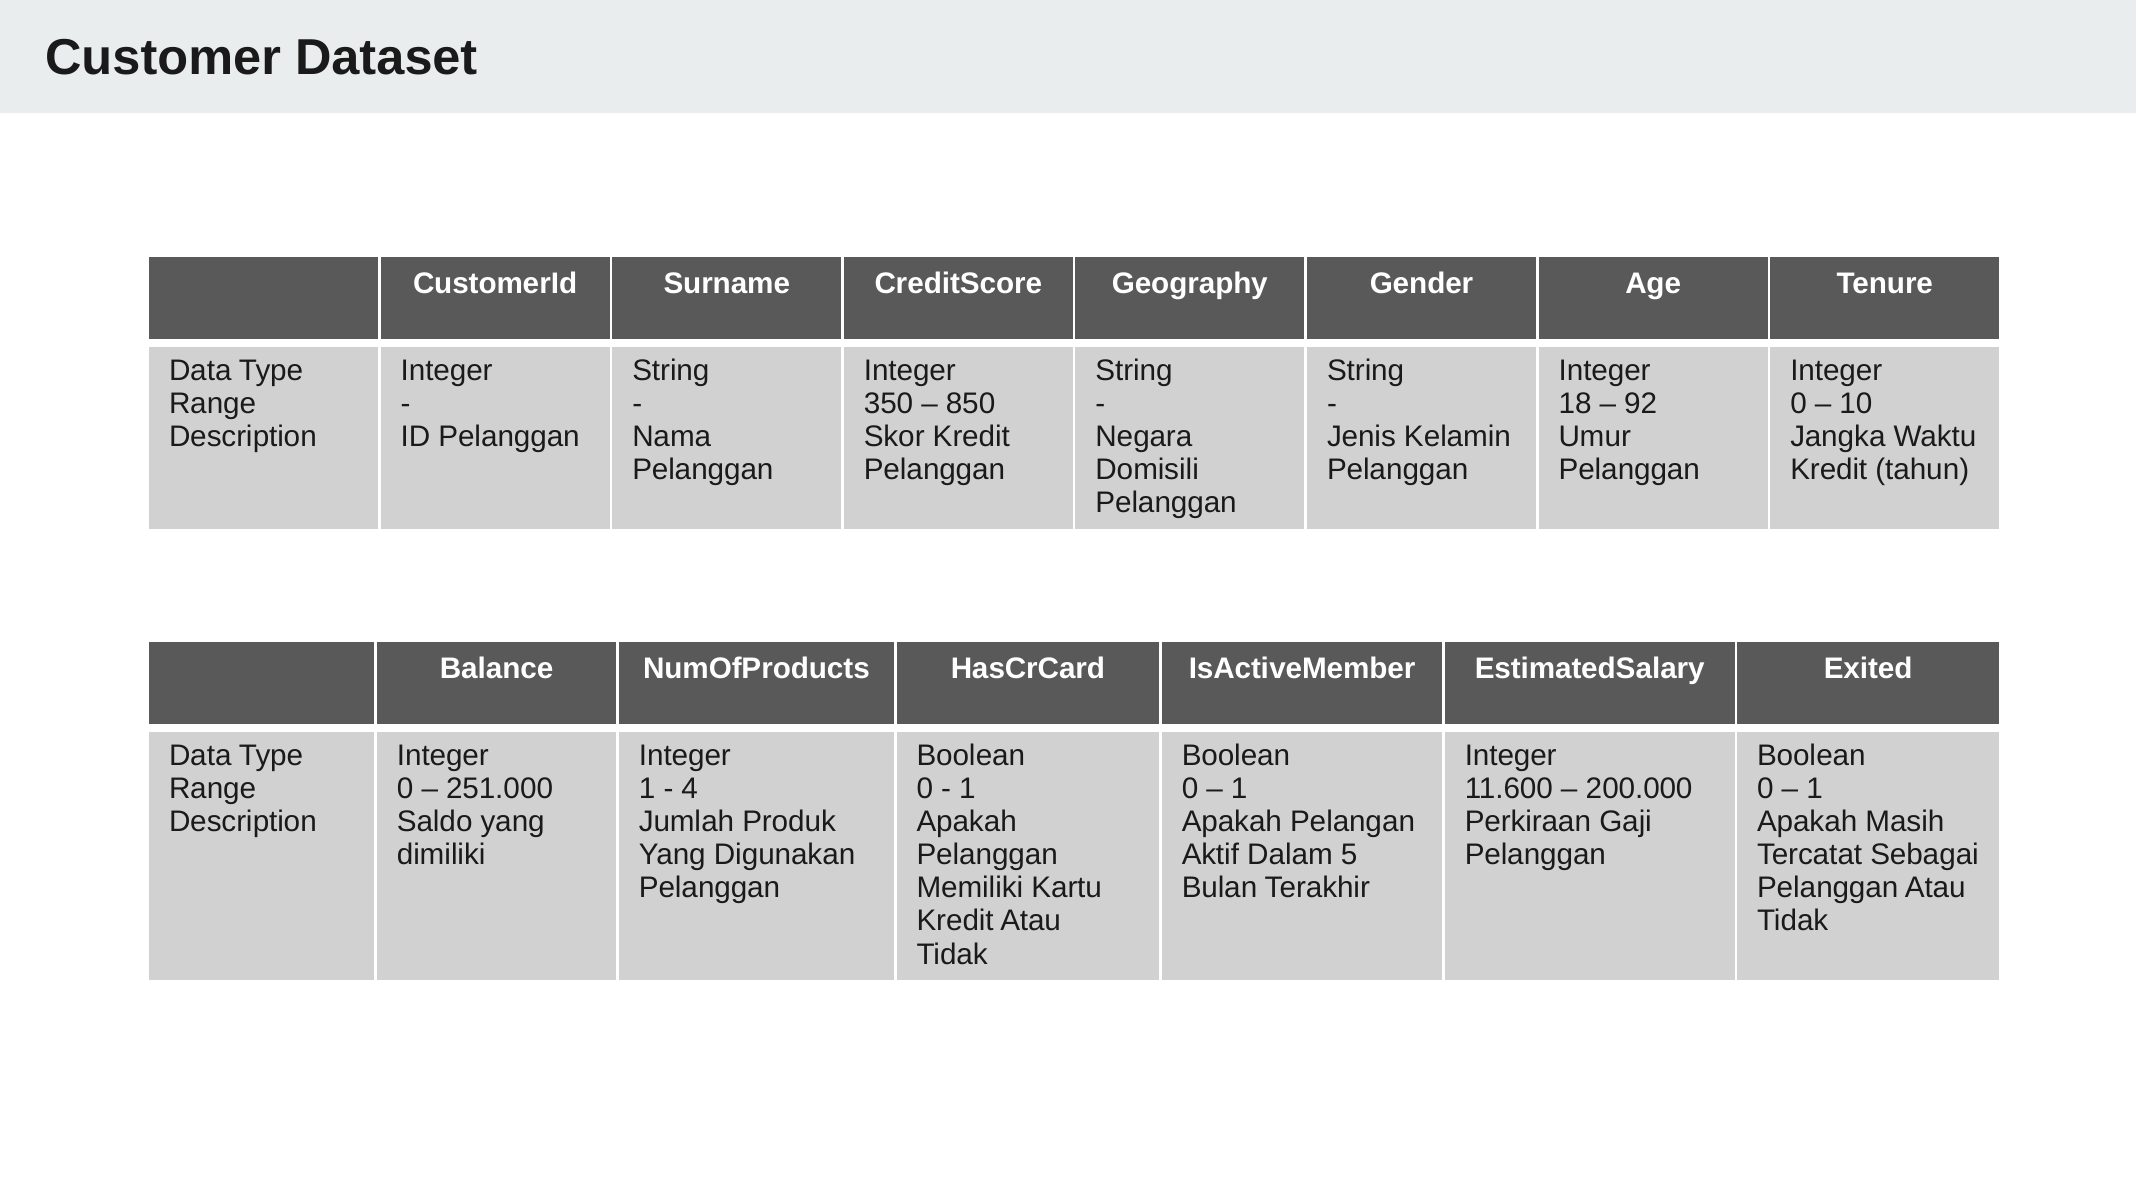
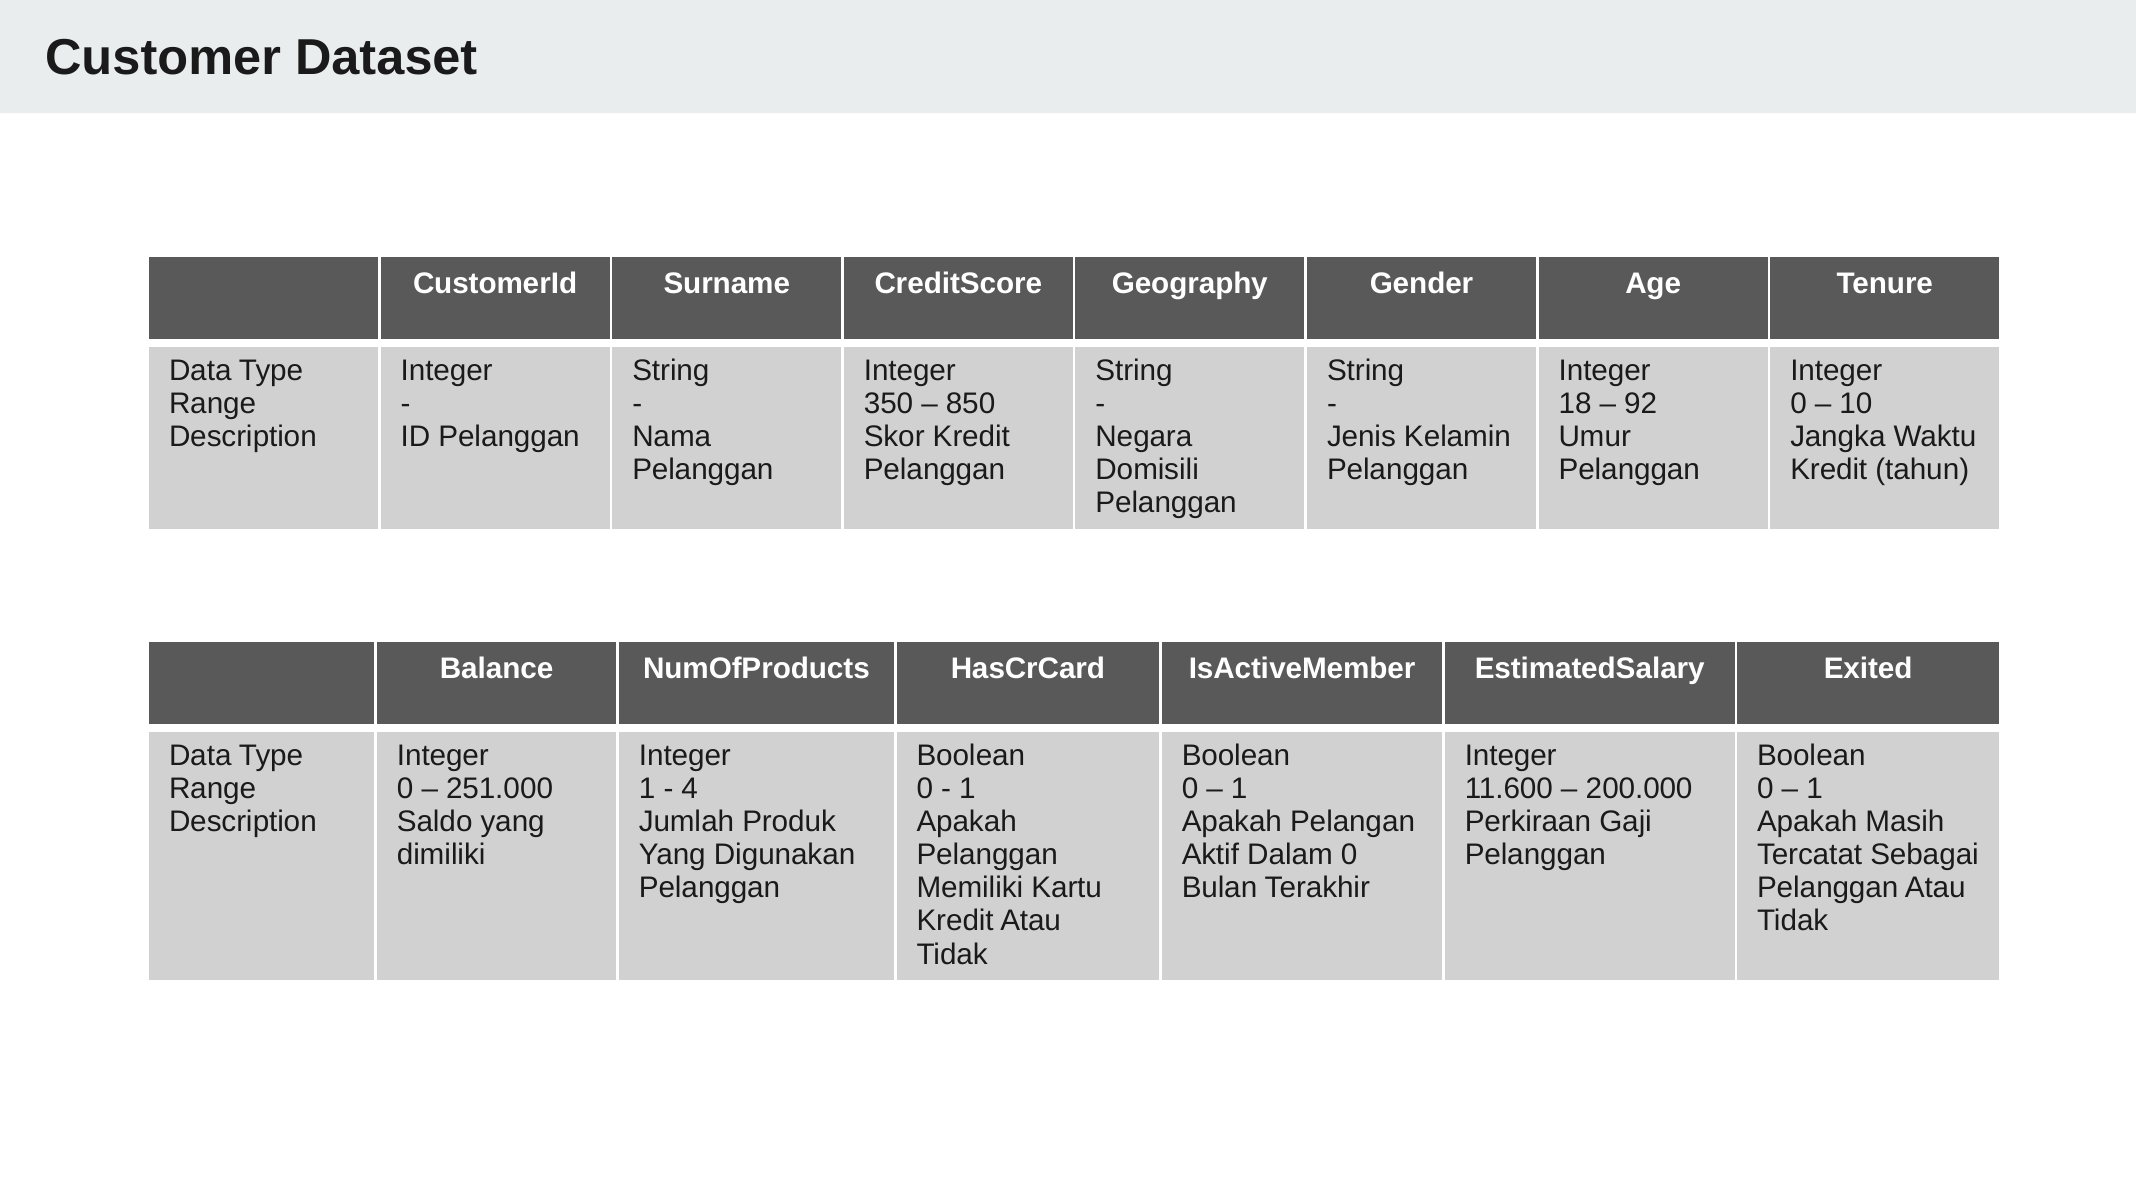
Dalam 5: 5 -> 0 (1349, 854)
